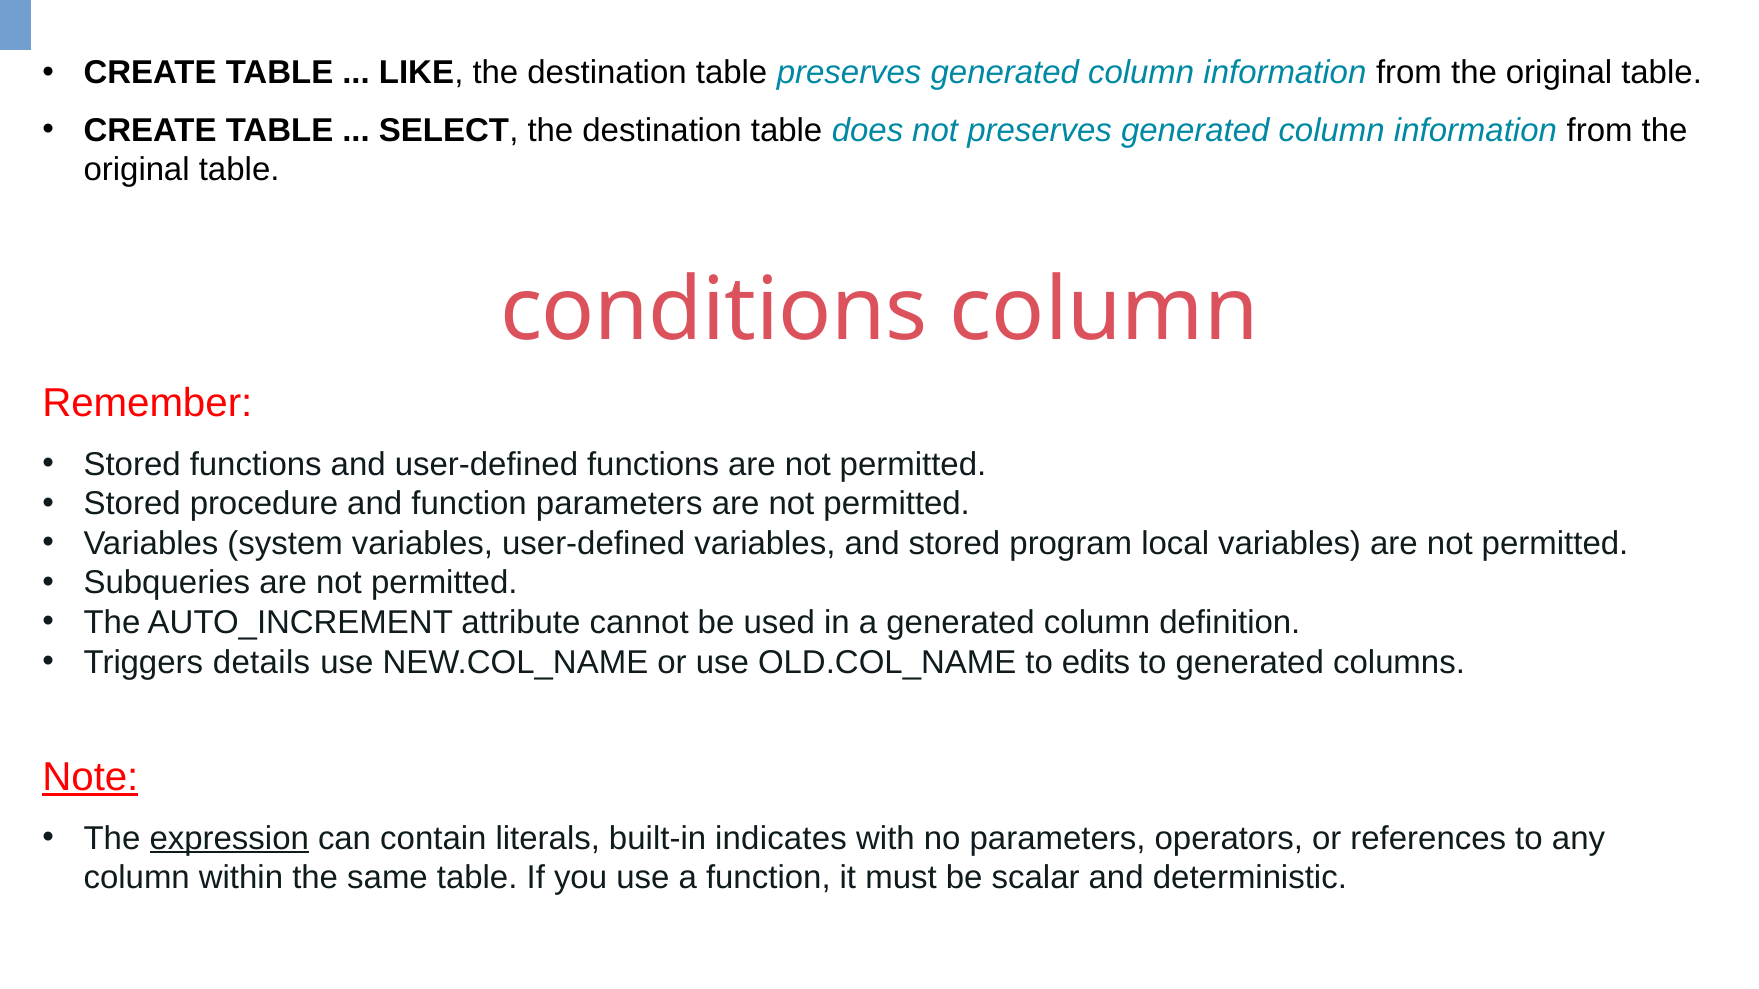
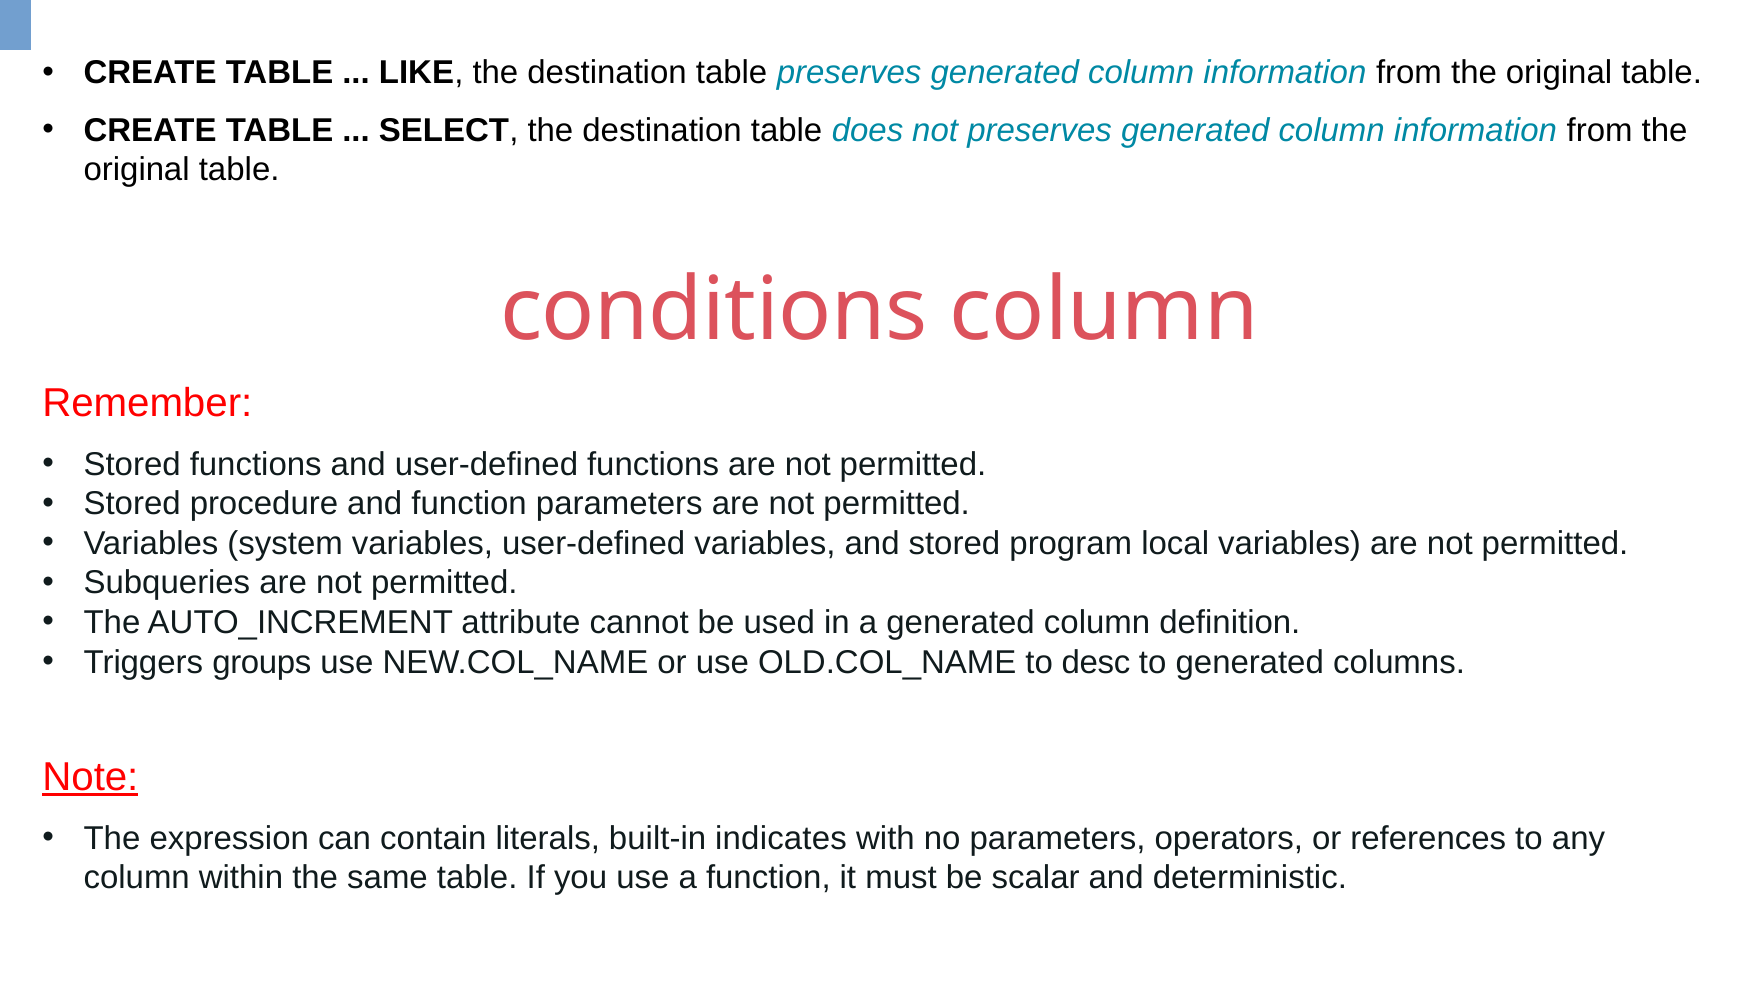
details: details -> groups (262, 662)
edits: edits -> desc (1096, 662)
expression underline: present -> none (229, 839)
